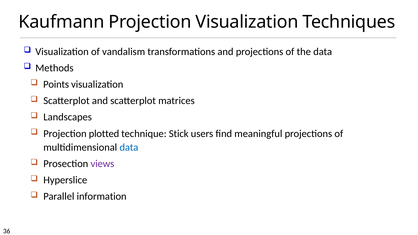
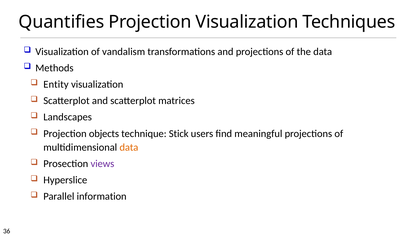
Kaufmann: Kaufmann -> Quantifies (61, 22)
Points: Points -> Entity (56, 84)
plotted: plotted -> objects (104, 134)
data colour: blue -> orange (129, 147)
